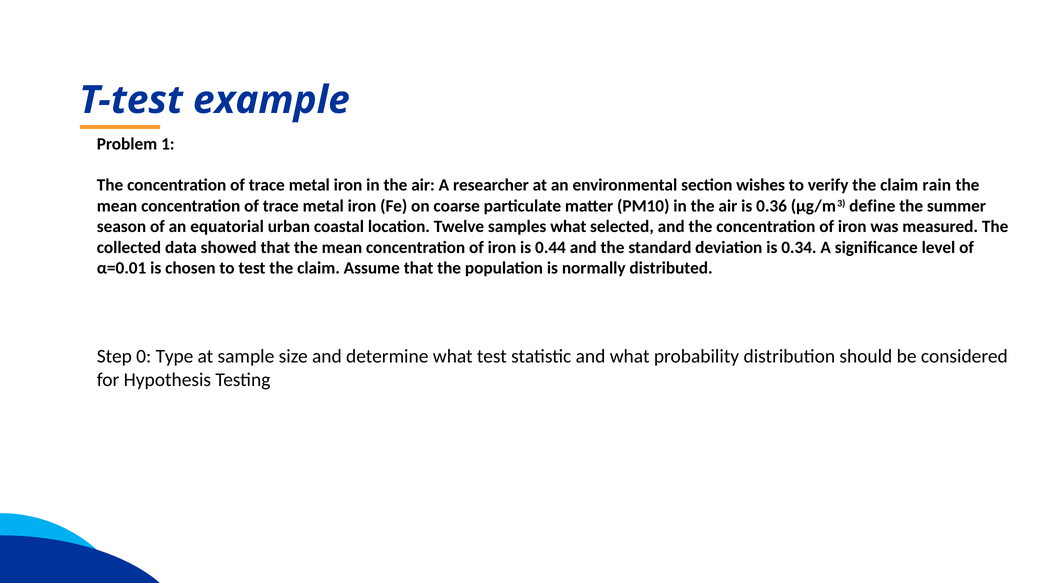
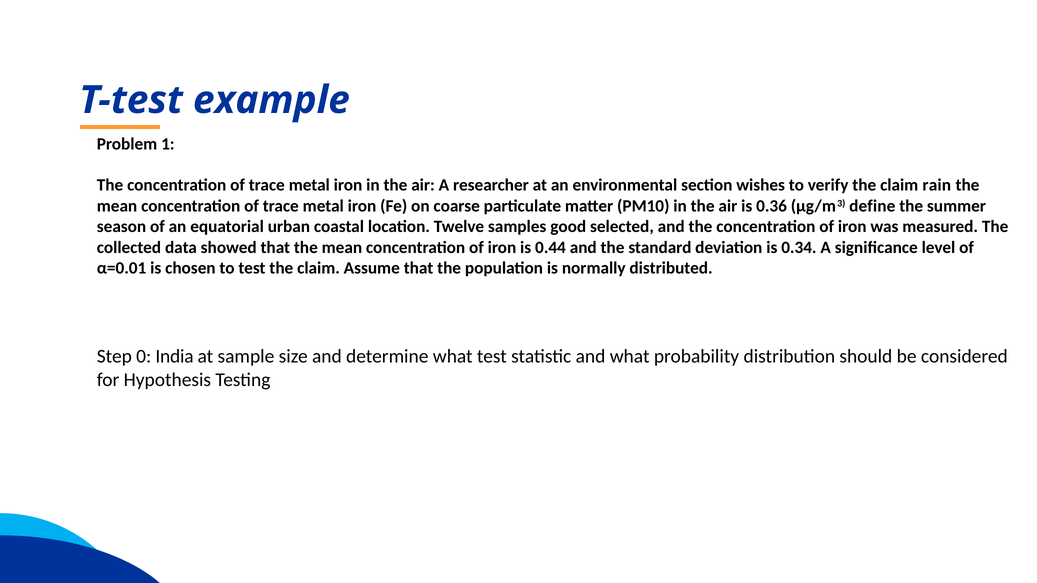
samples what: what -> good (568, 227)
Type: Type -> India (175, 357)
